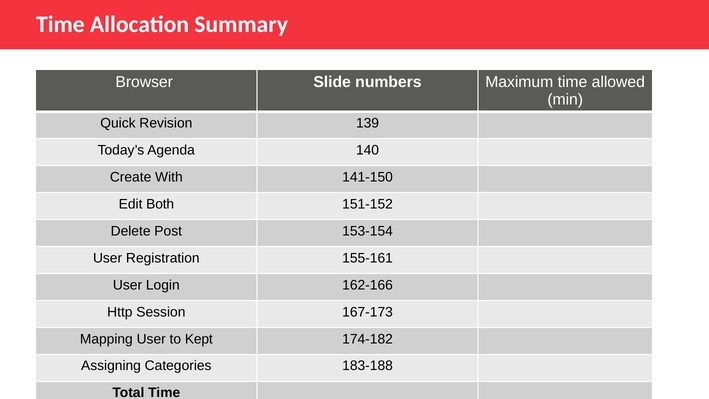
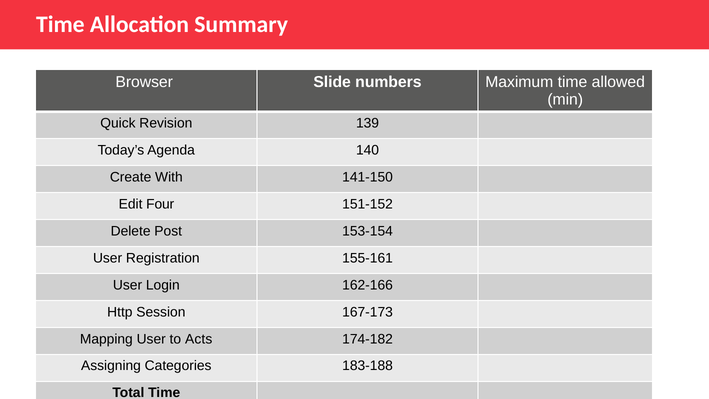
Both: Both -> Four (160, 204)
Kept: Kept -> Acts (199, 339)
